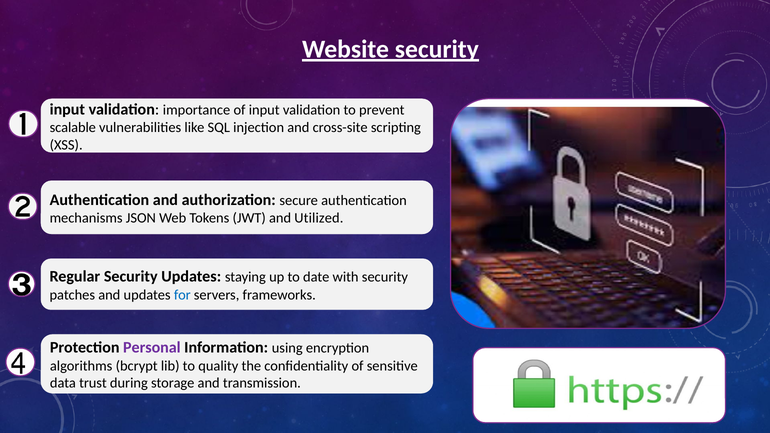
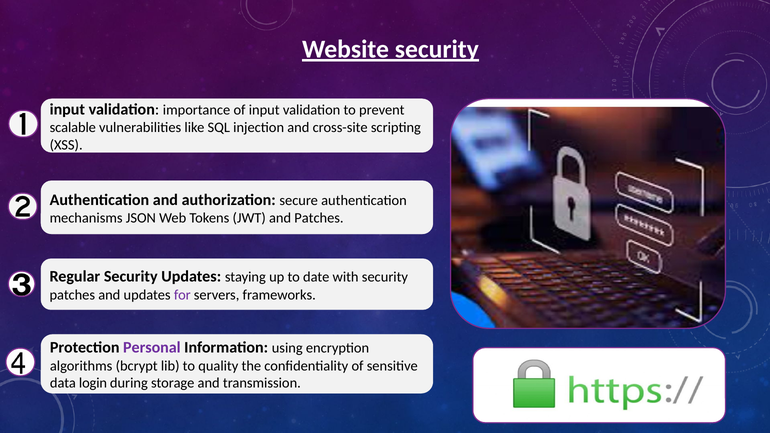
and Utilized: Utilized -> Patches (319, 218)
for colour: blue -> purple (182, 295)
trust: trust -> login (93, 383)
